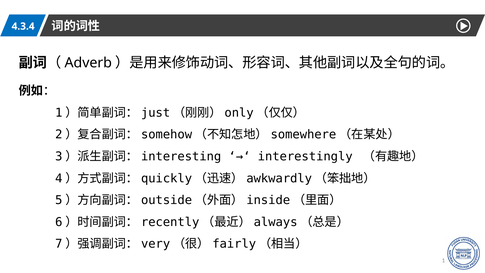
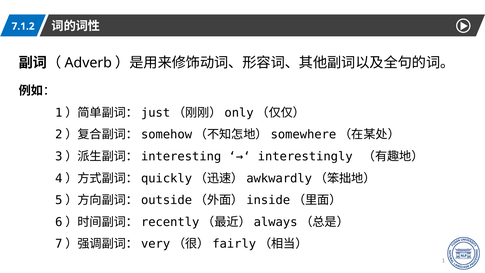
4.3.4: 4.3.4 -> 7.1.2 (23, 26)
